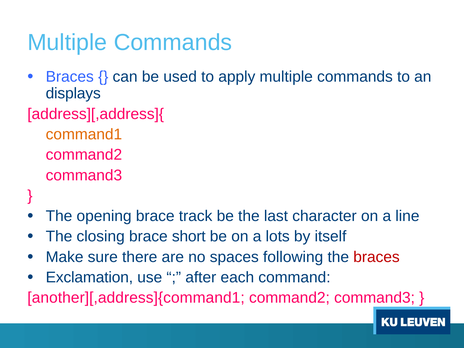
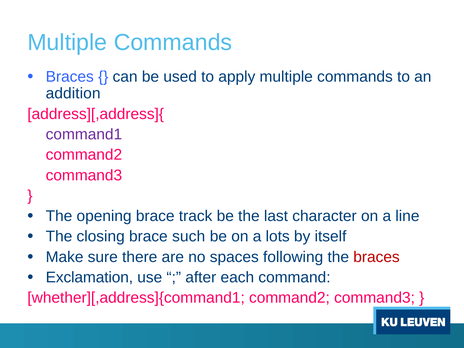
displays: displays -> addition (73, 93)
command1 colour: orange -> purple (84, 134)
short: short -> such (189, 237)
another][,address]{command1: another][,address]{command1 -> whether][,address]{command1 (136, 298)
